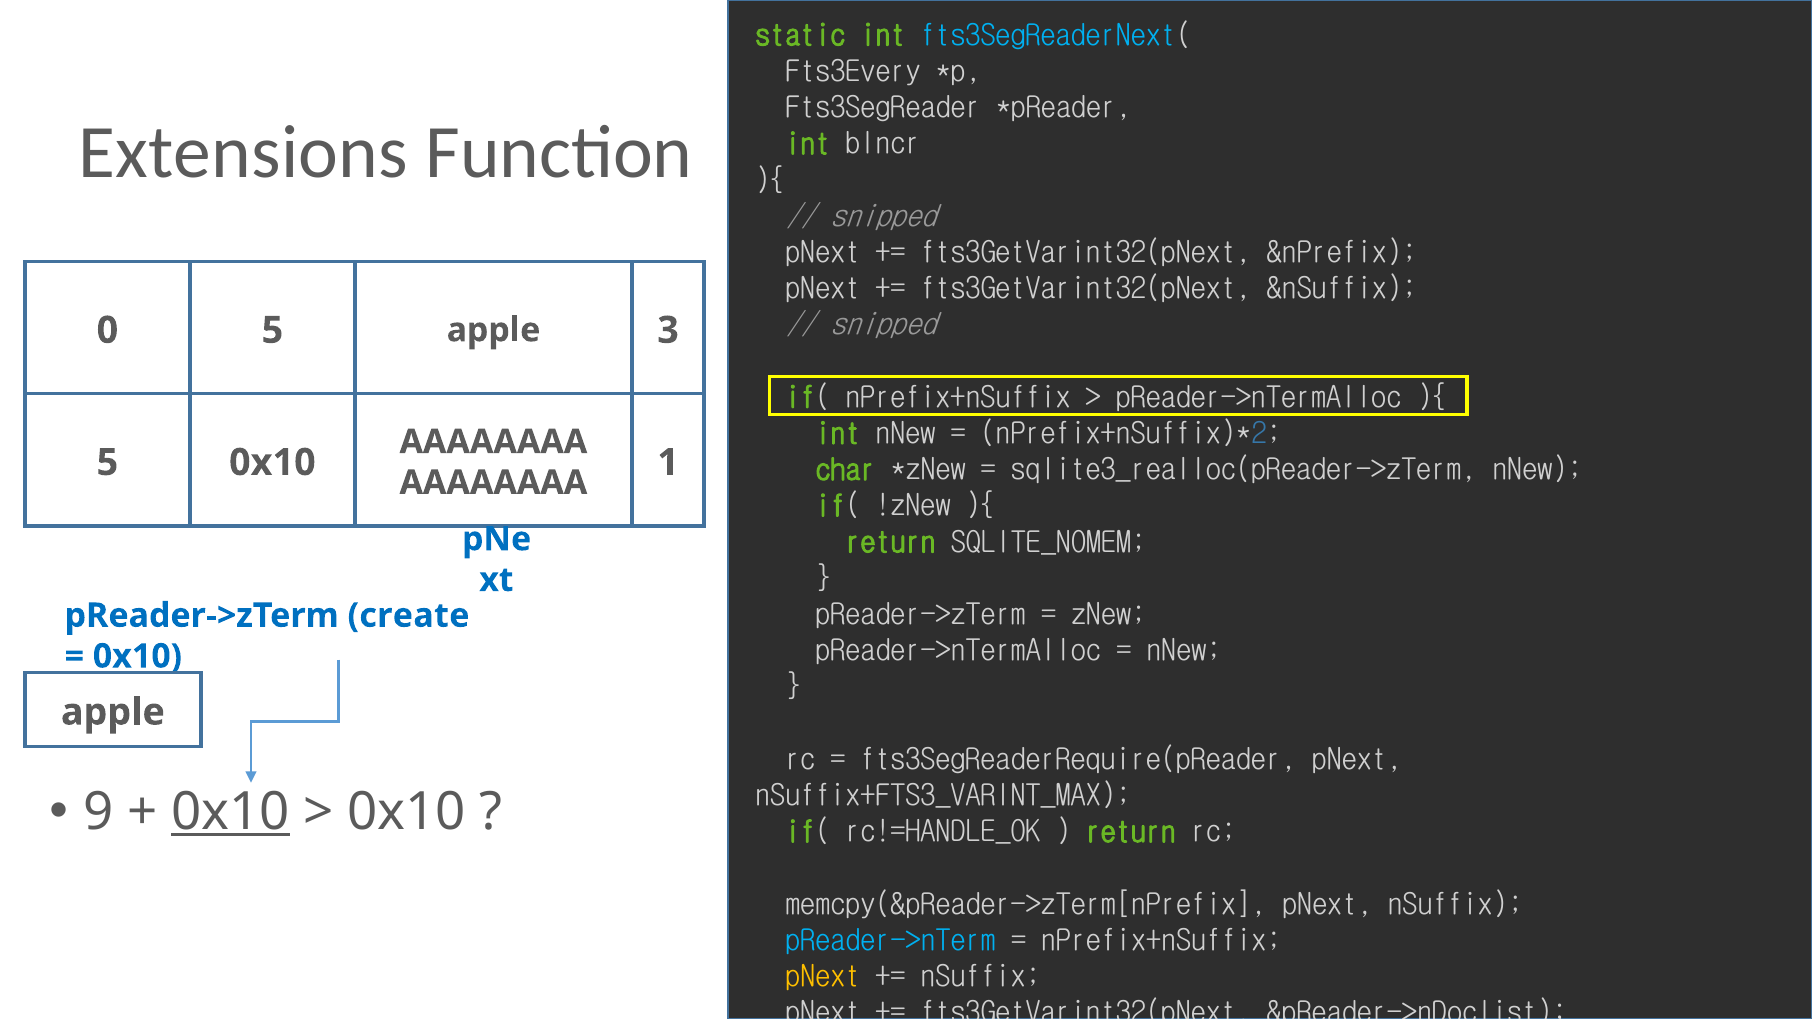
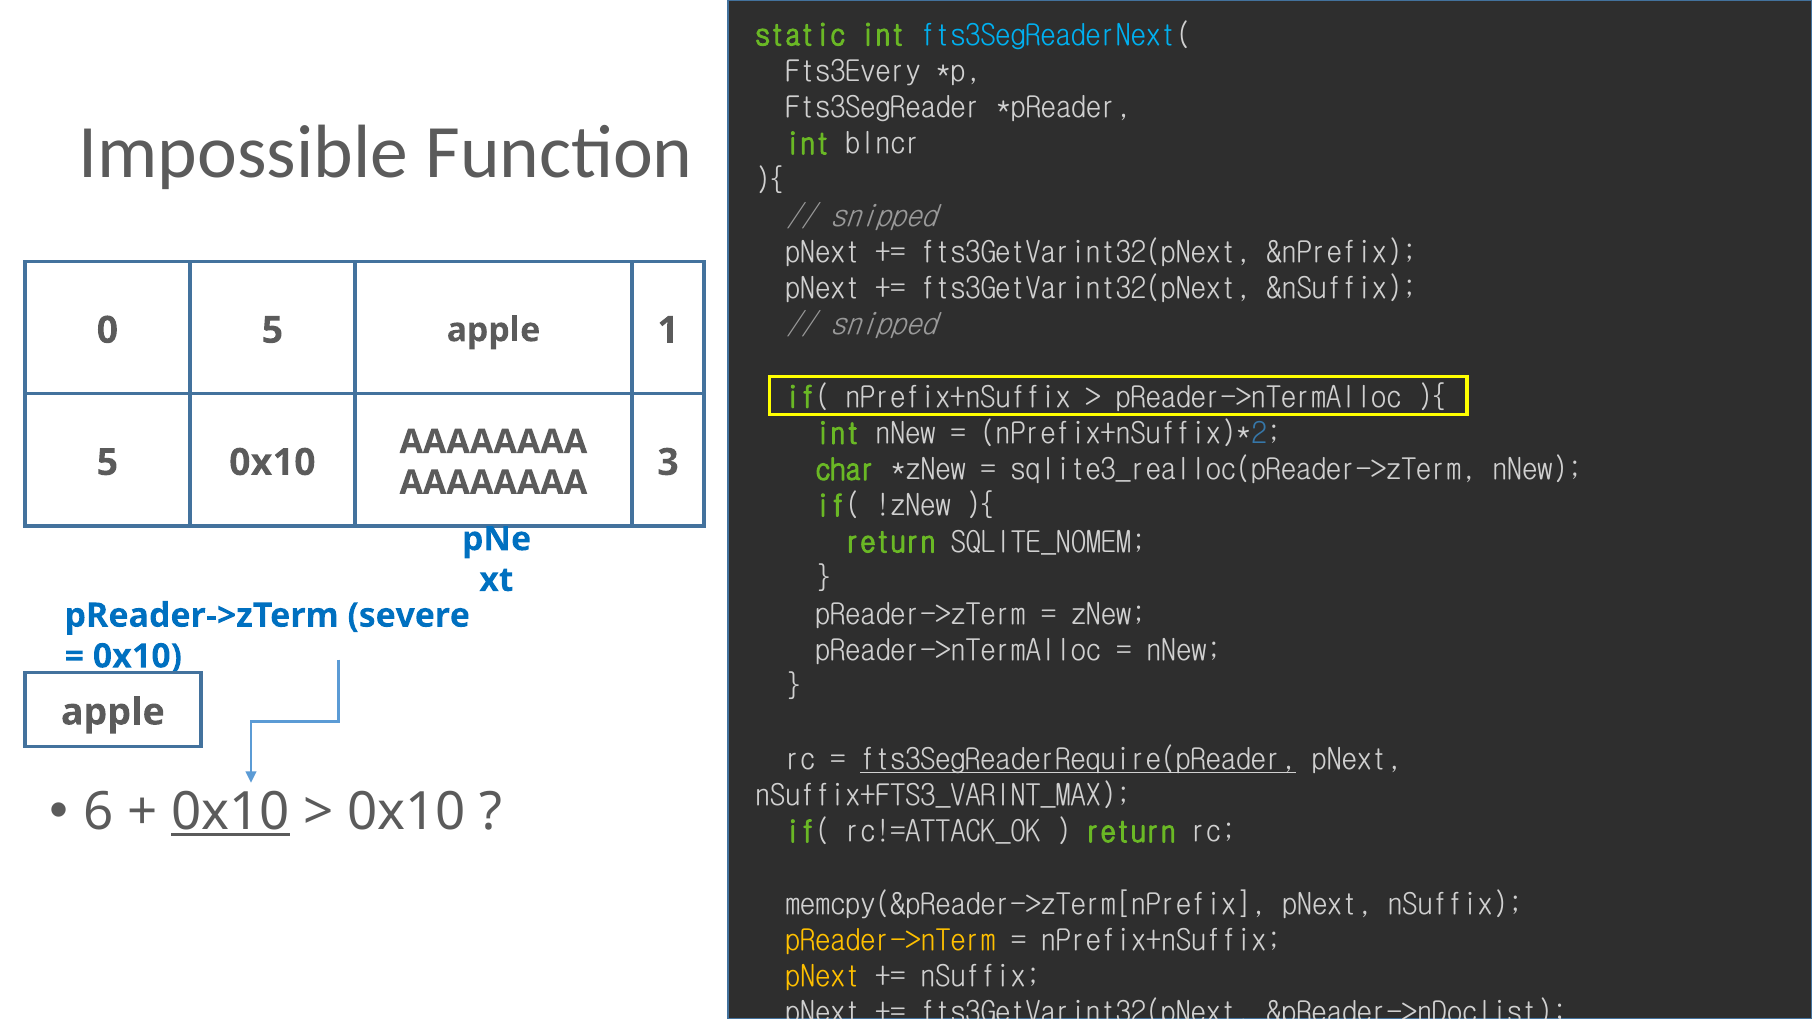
Extensions: Extensions -> Impossible (244, 152)
3: 3 -> 1 (668, 330)
1: 1 -> 3 (668, 463)
create: create -> severe (409, 616)
fts3SegReaderRequire(pReader underline: none -> present (1078, 760)
9: 9 -> 6 (99, 812)
rc!=HANDLE_OK: rc!=HANDLE_OK -> rc!=ATTACK_OK (943, 832)
pReader->nTerm colour: light blue -> yellow (891, 941)
